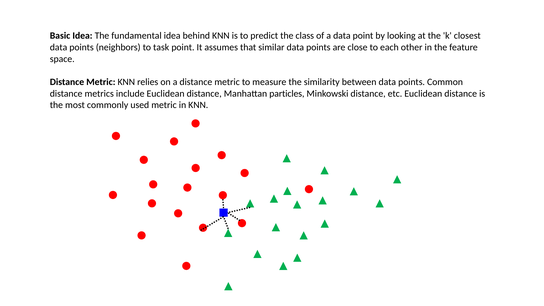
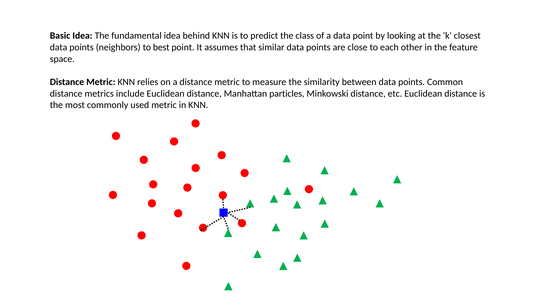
task: task -> best (161, 47)
